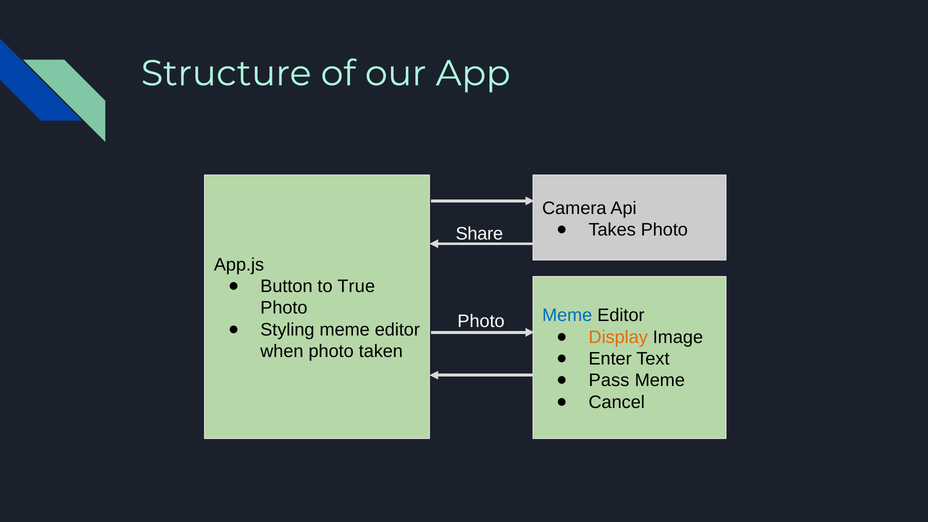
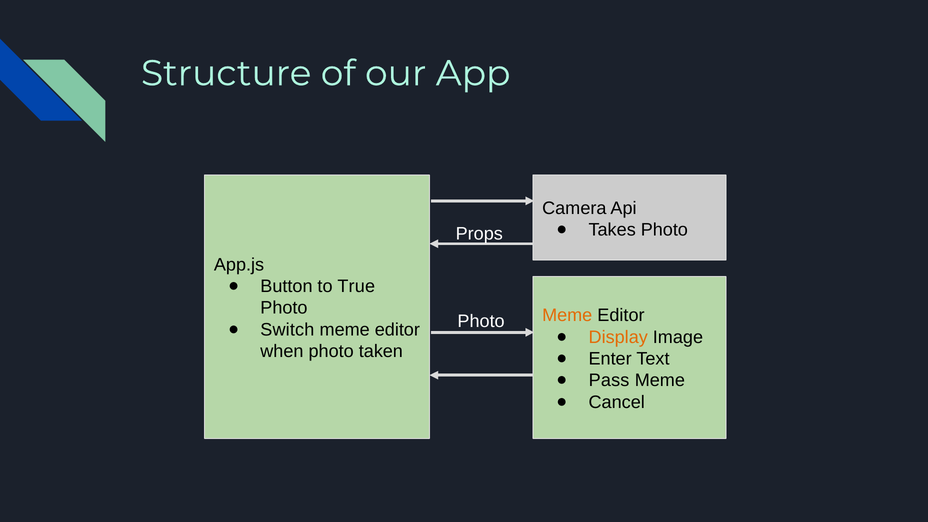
Share: Share -> Props (479, 234)
Meme colour: blue -> orange (567, 315)
Styling: Styling -> Switch (287, 330)
